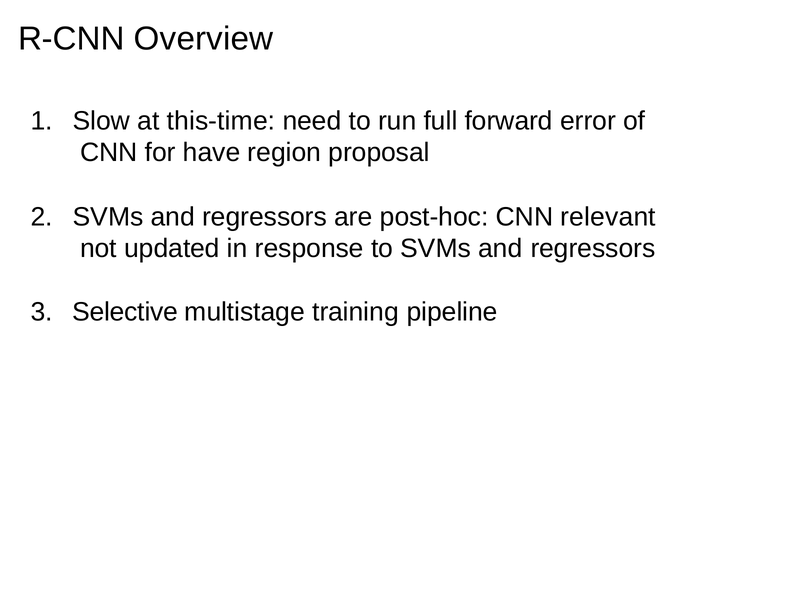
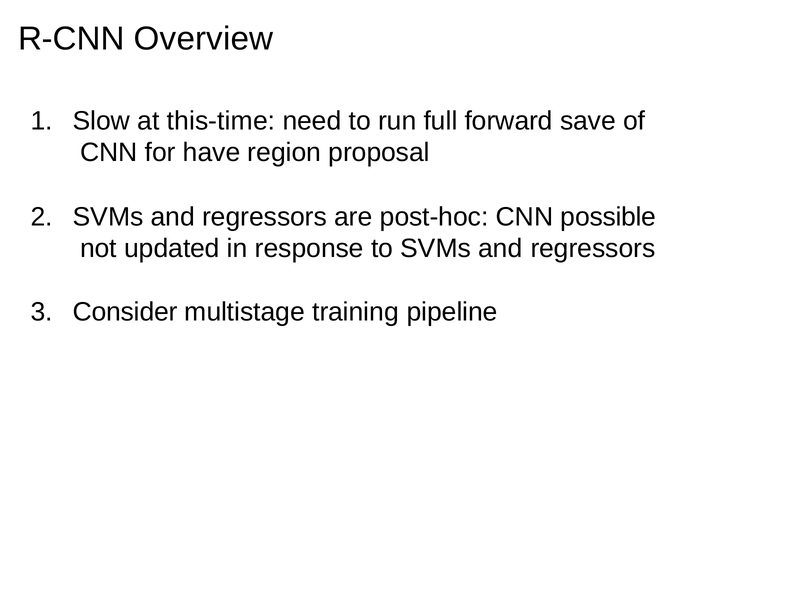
error: error -> save (588, 121)
relevant: relevant -> possible (608, 217)
Selective: Selective -> Consider (125, 312)
